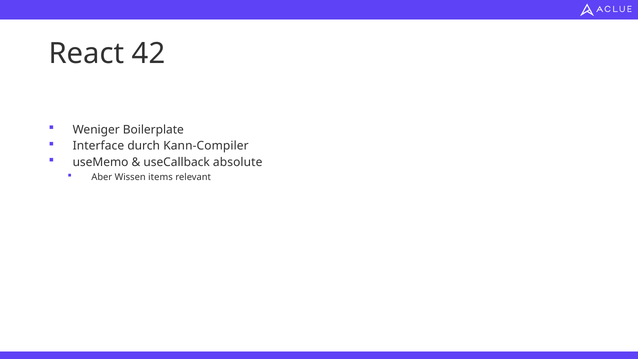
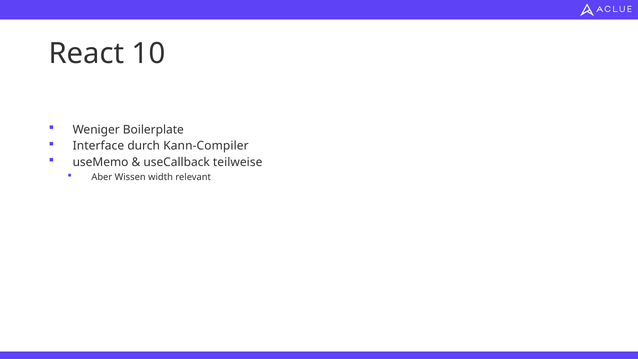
42: 42 -> 10 (149, 54)
absolute: absolute -> teilweise (238, 162)
items: items -> width (161, 177)
